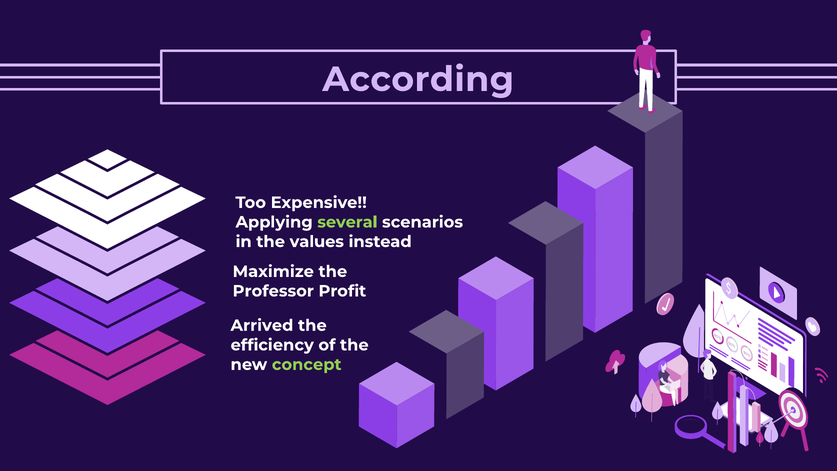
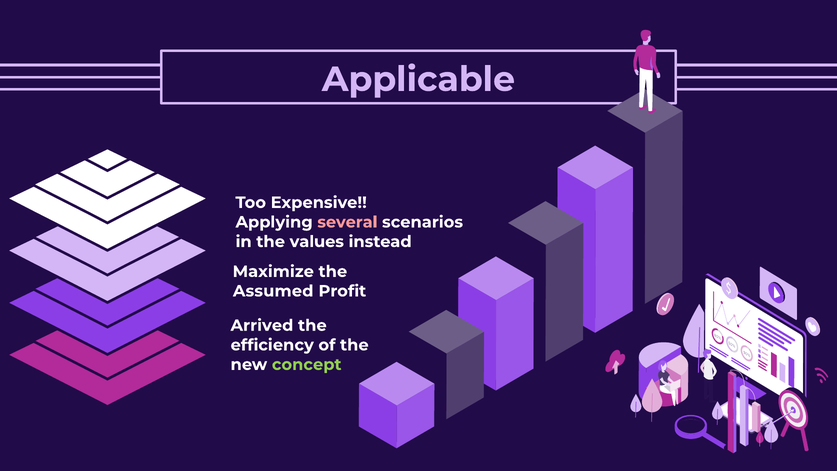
According: According -> Applicable (418, 79)
several colour: light green -> pink (347, 222)
Professor: Professor -> Assumed (273, 291)
